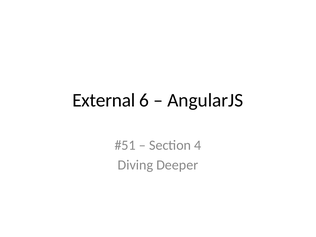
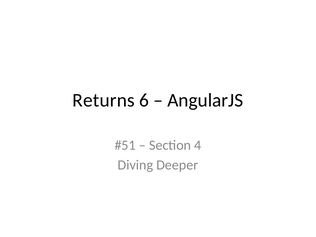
External: External -> Returns (104, 100)
